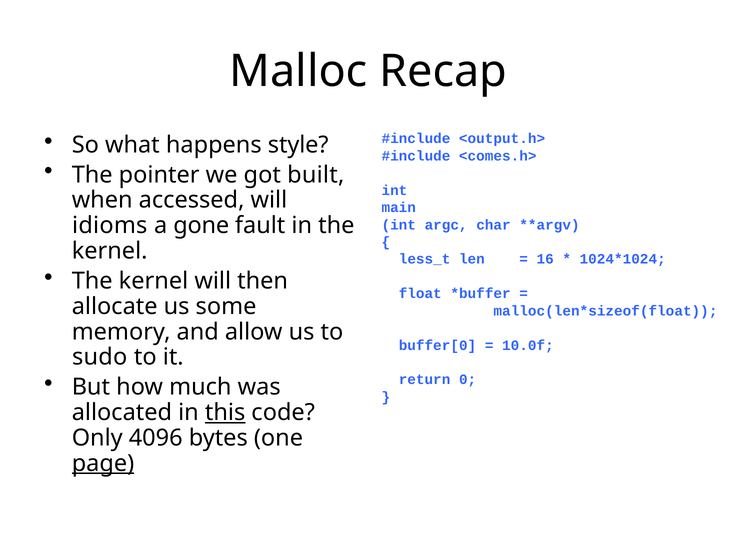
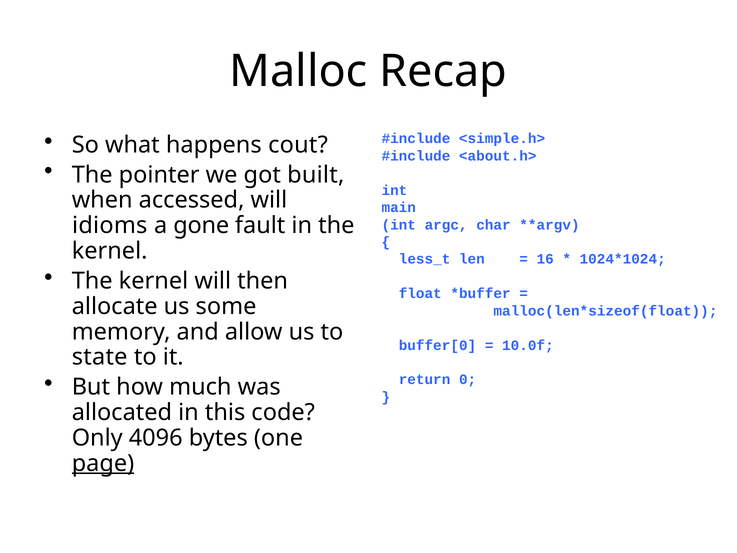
style: style -> cout (298, 145)
<output.h>: <output.h> -> <simple.h> (502, 139)
<comes.h>: <comes.h> -> <about.h> (498, 156)
sudo: sudo -> state (100, 357)
this underline: present -> none (225, 412)
